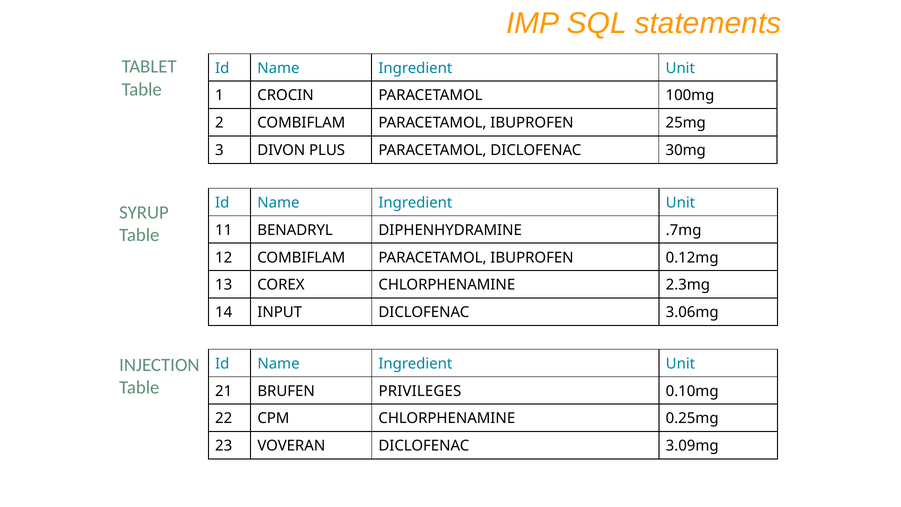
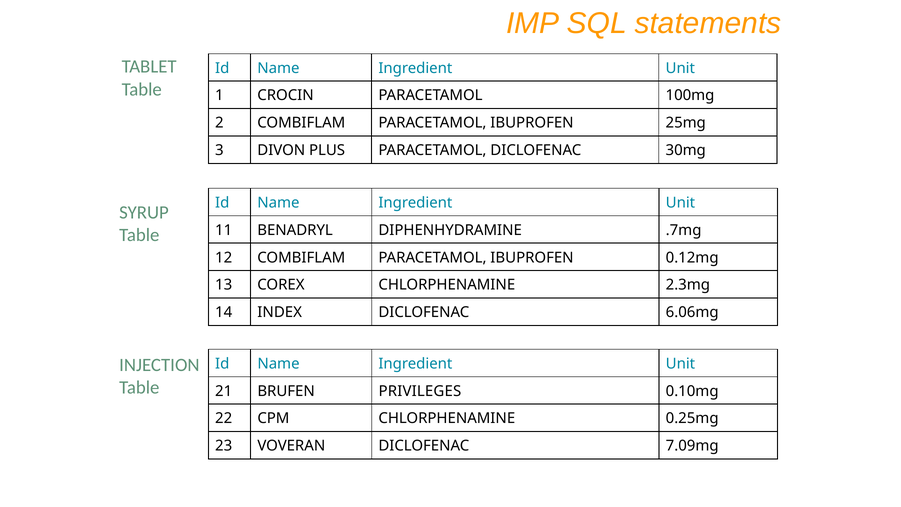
INPUT: INPUT -> INDEX (280, 312)
3.06mg: 3.06mg -> 6.06mg (692, 312)
3.09mg: 3.09mg -> 7.09mg (692, 446)
